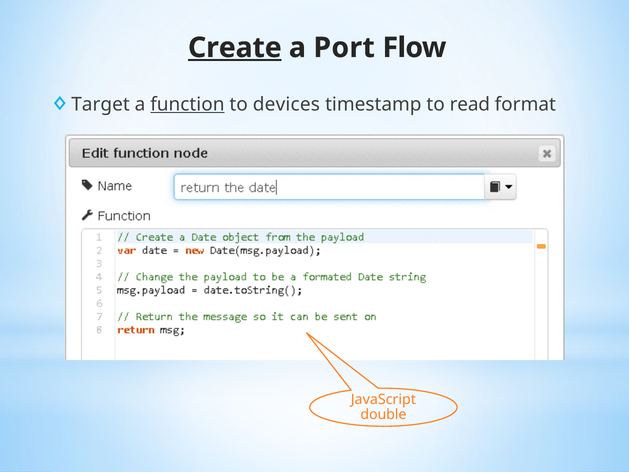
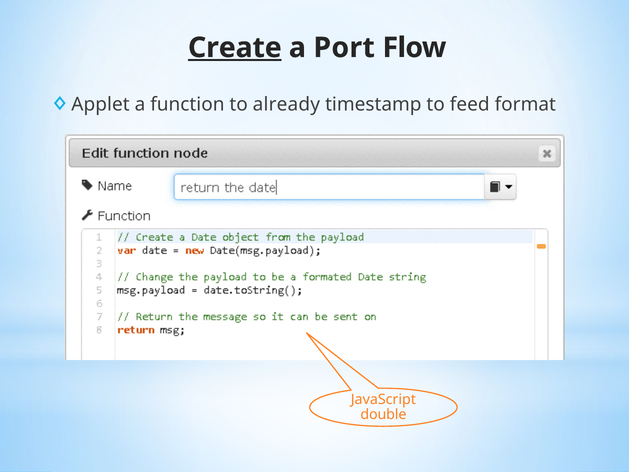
Target: Target -> Applet (100, 104)
function underline: present -> none (187, 104)
devices: devices -> already (286, 104)
read: read -> feed (470, 104)
